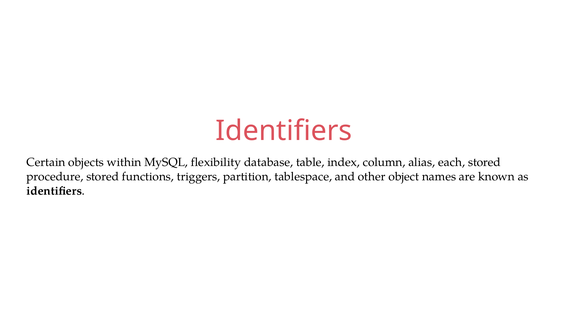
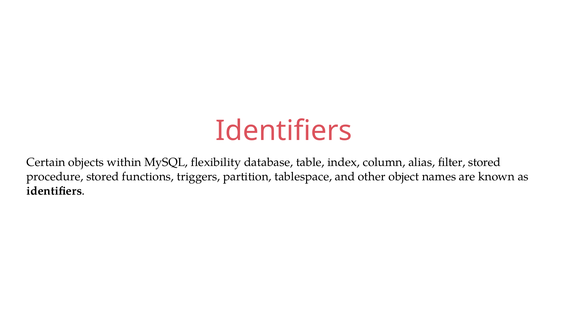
each: each -> filter (452, 163)
